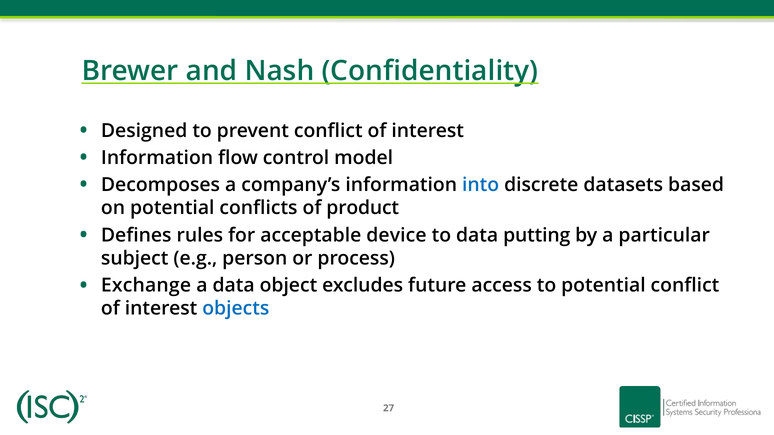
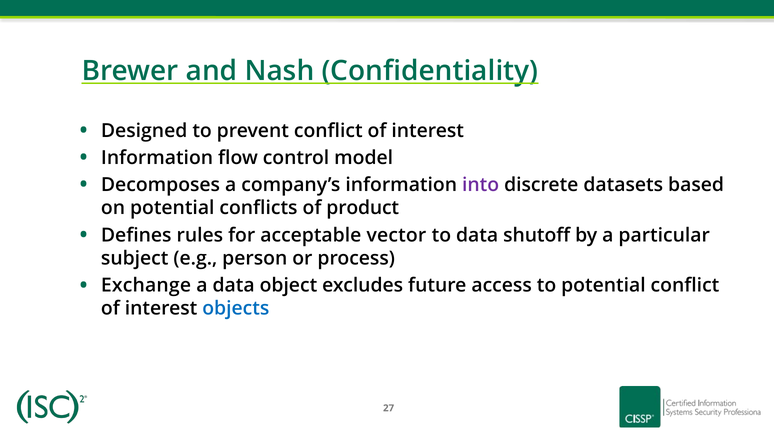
into colour: blue -> purple (481, 185)
device: device -> vector (396, 235)
putting: putting -> shutoff (537, 235)
